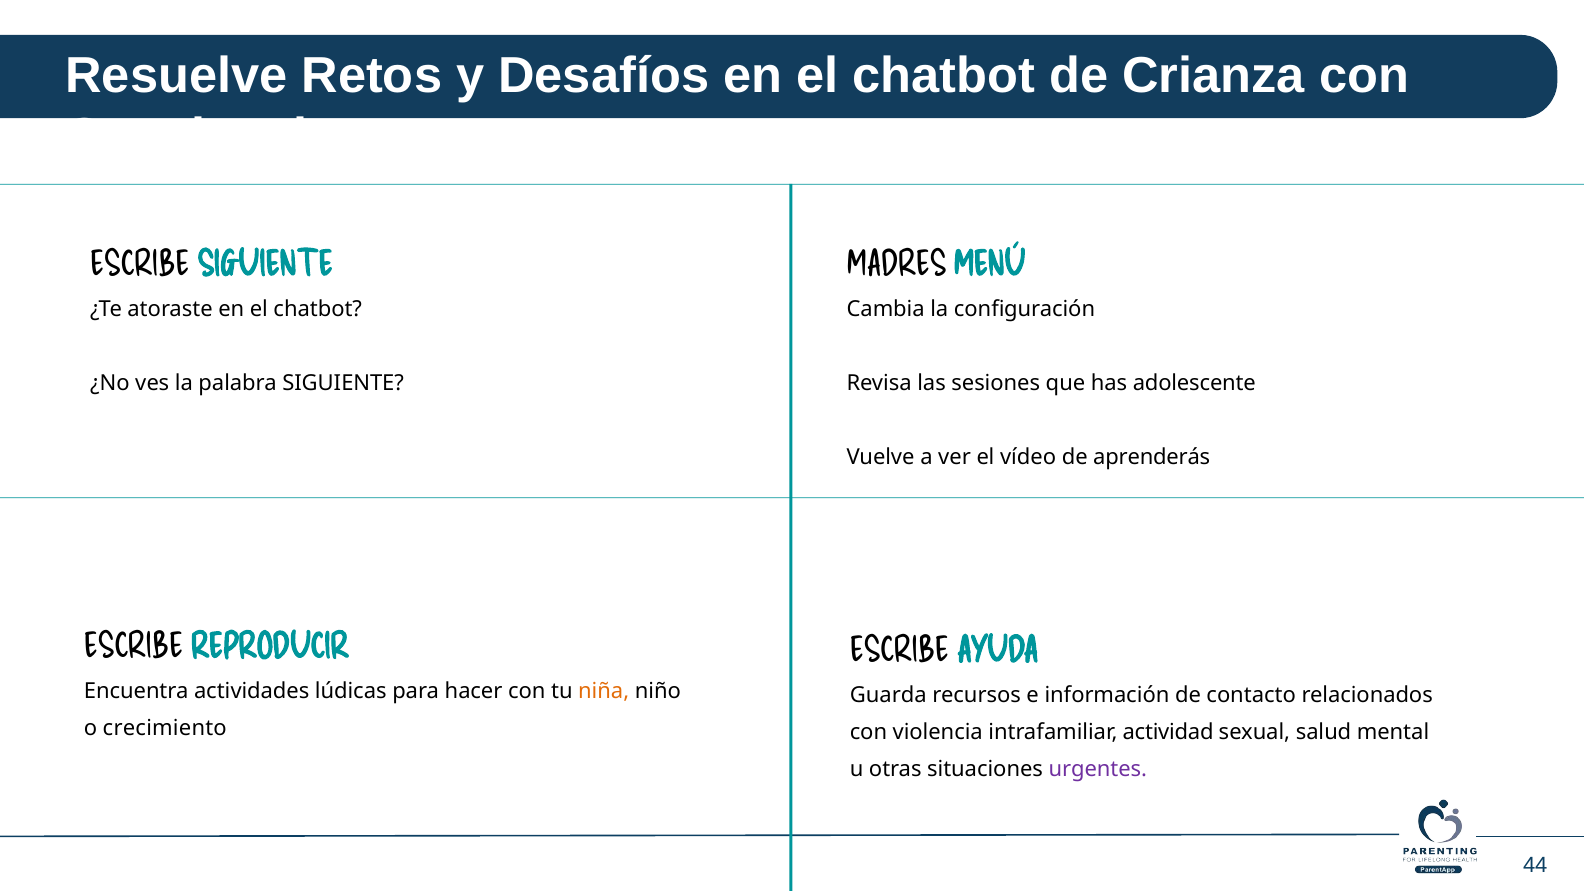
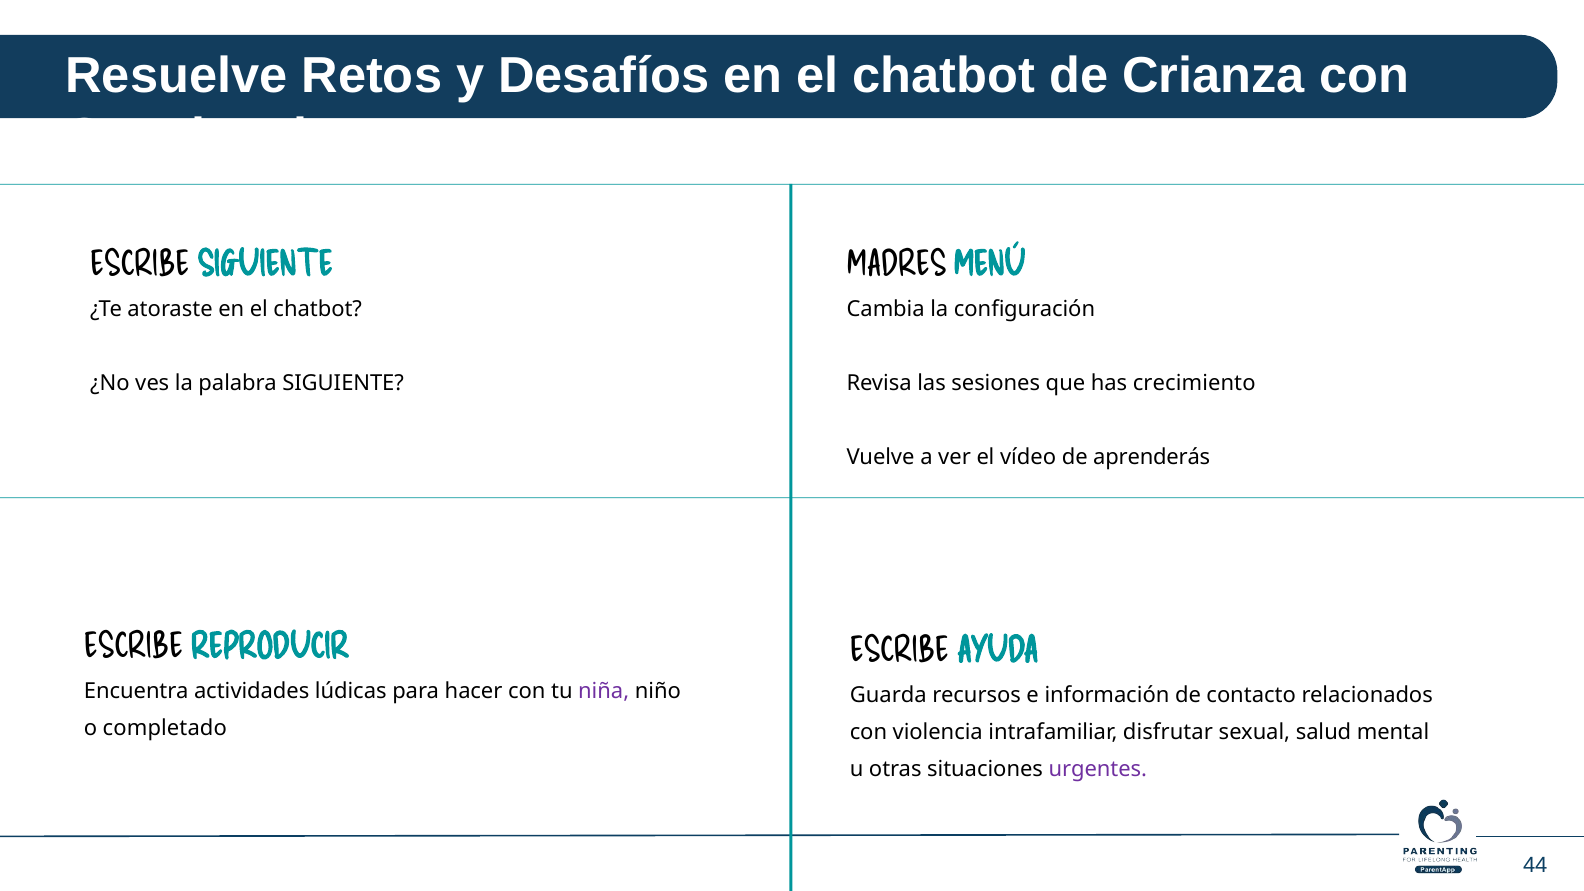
adolescente: adolescente -> crecimiento (1194, 383)
niña colour: orange -> purple (604, 692)
crecimiento: crecimiento -> completado (165, 729)
actividad: actividad -> disfrutar (1168, 732)
